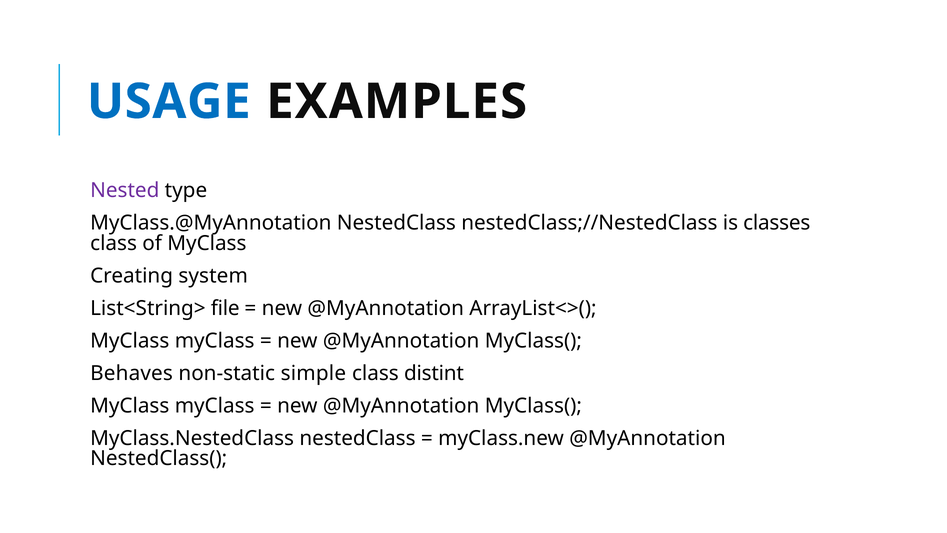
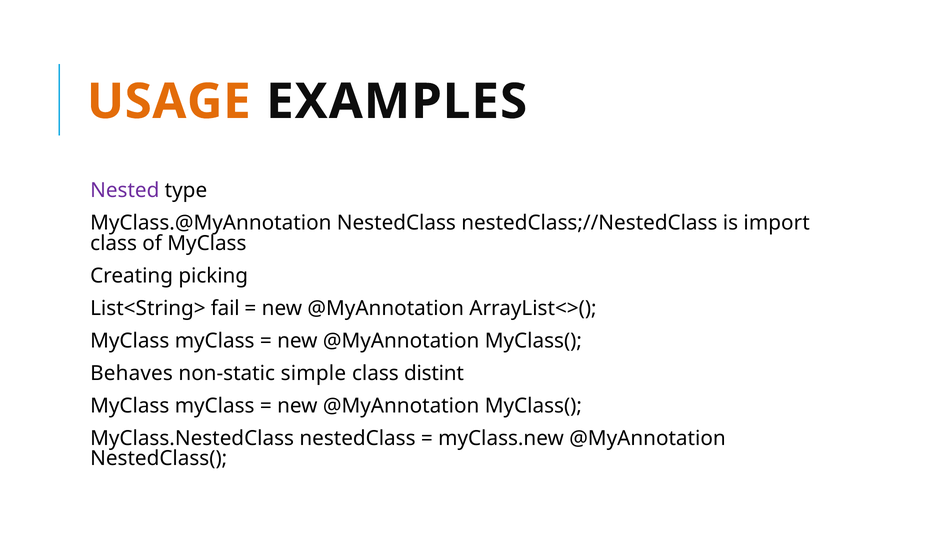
USAGE colour: blue -> orange (169, 102)
classes: classes -> import (777, 223)
system: system -> picking (213, 276)
file: file -> fail (225, 308)
